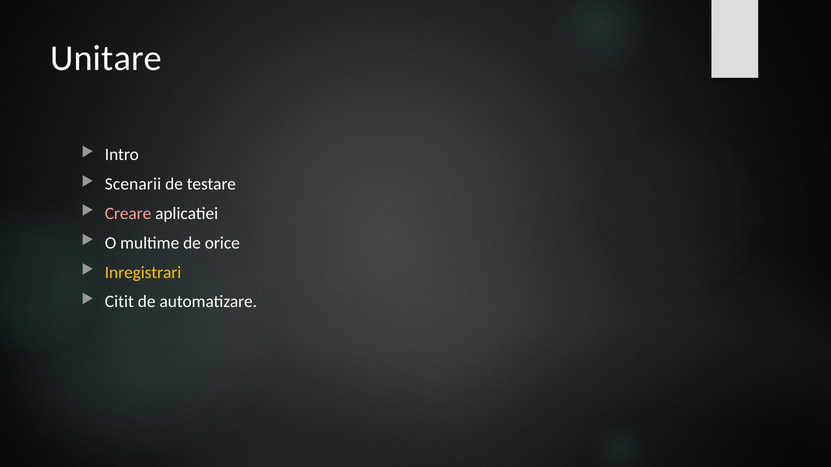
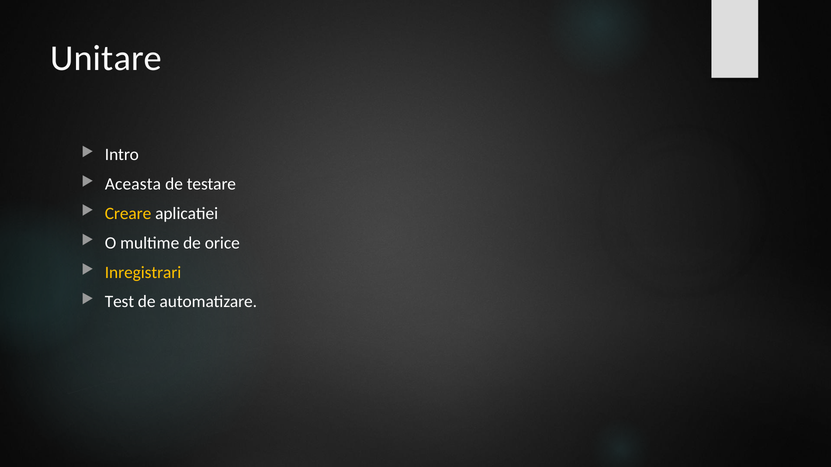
Scenarii: Scenarii -> Aceasta (133, 184)
Creare colour: pink -> yellow (128, 214)
Citit: Citit -> Test (119, 302)
